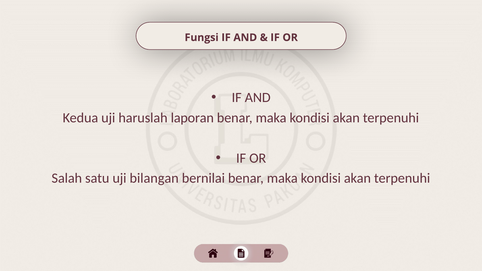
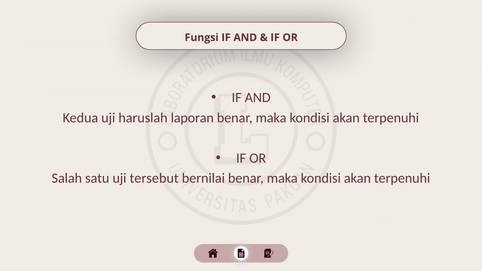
bilangan: bilangan -> tersebut (154, 178)
